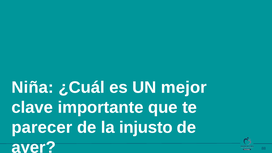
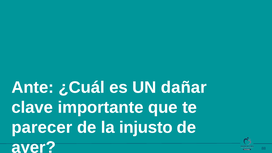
Niña: Niña -> Ante (33, 88)
mejor: mejor -> dañar (184, 88)
